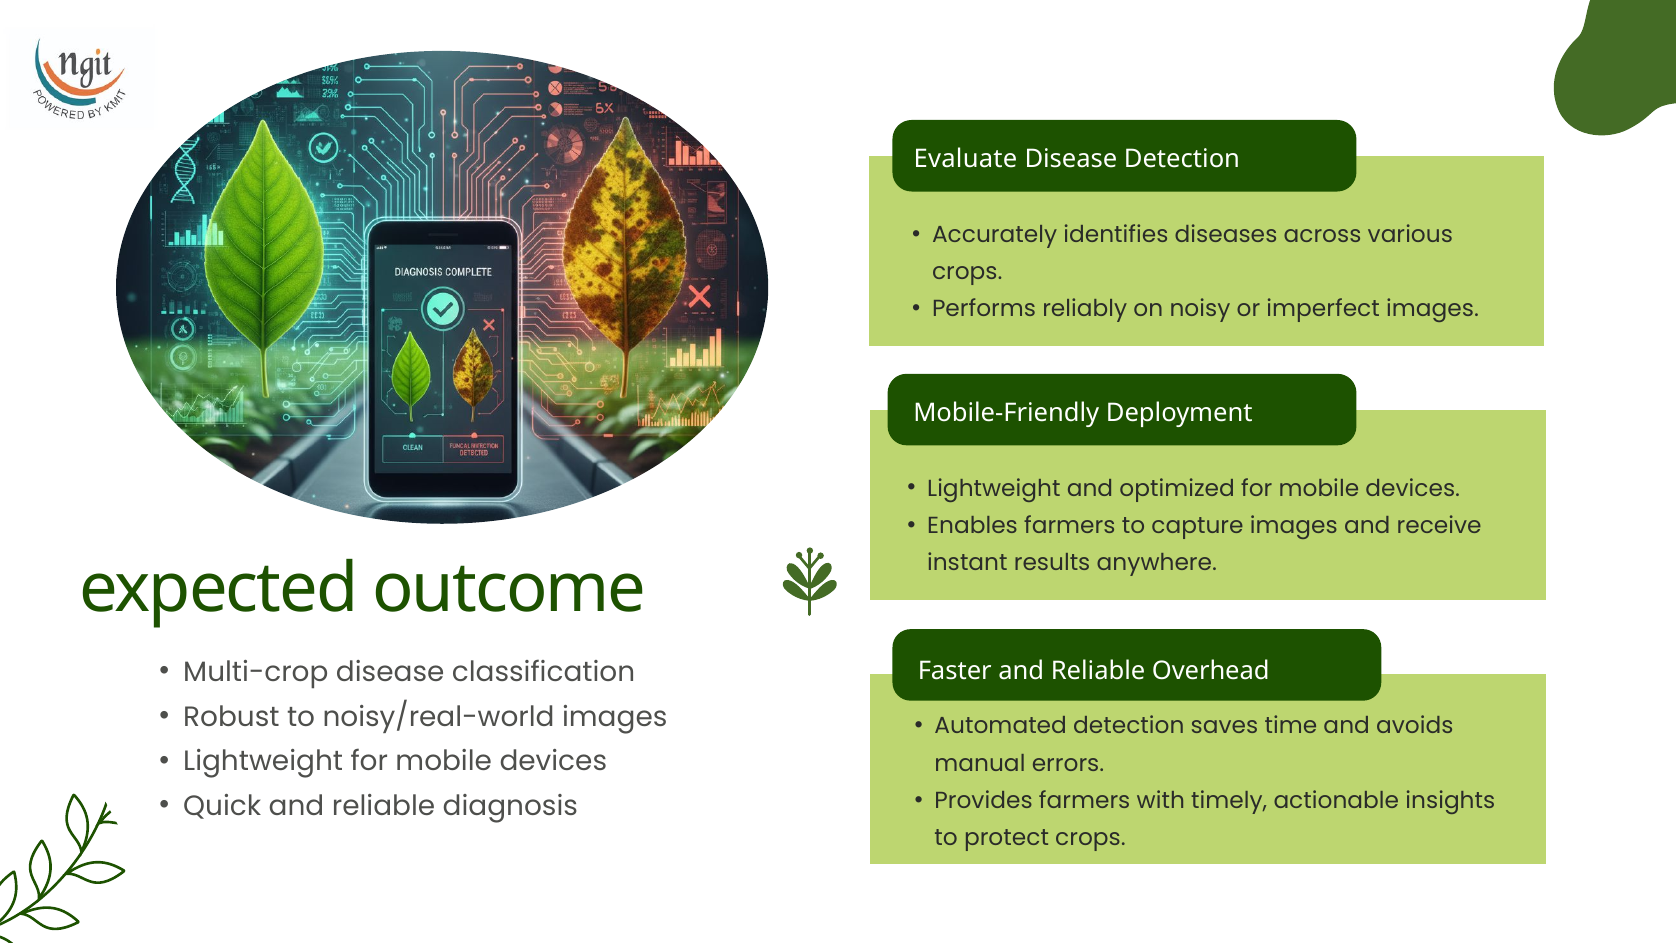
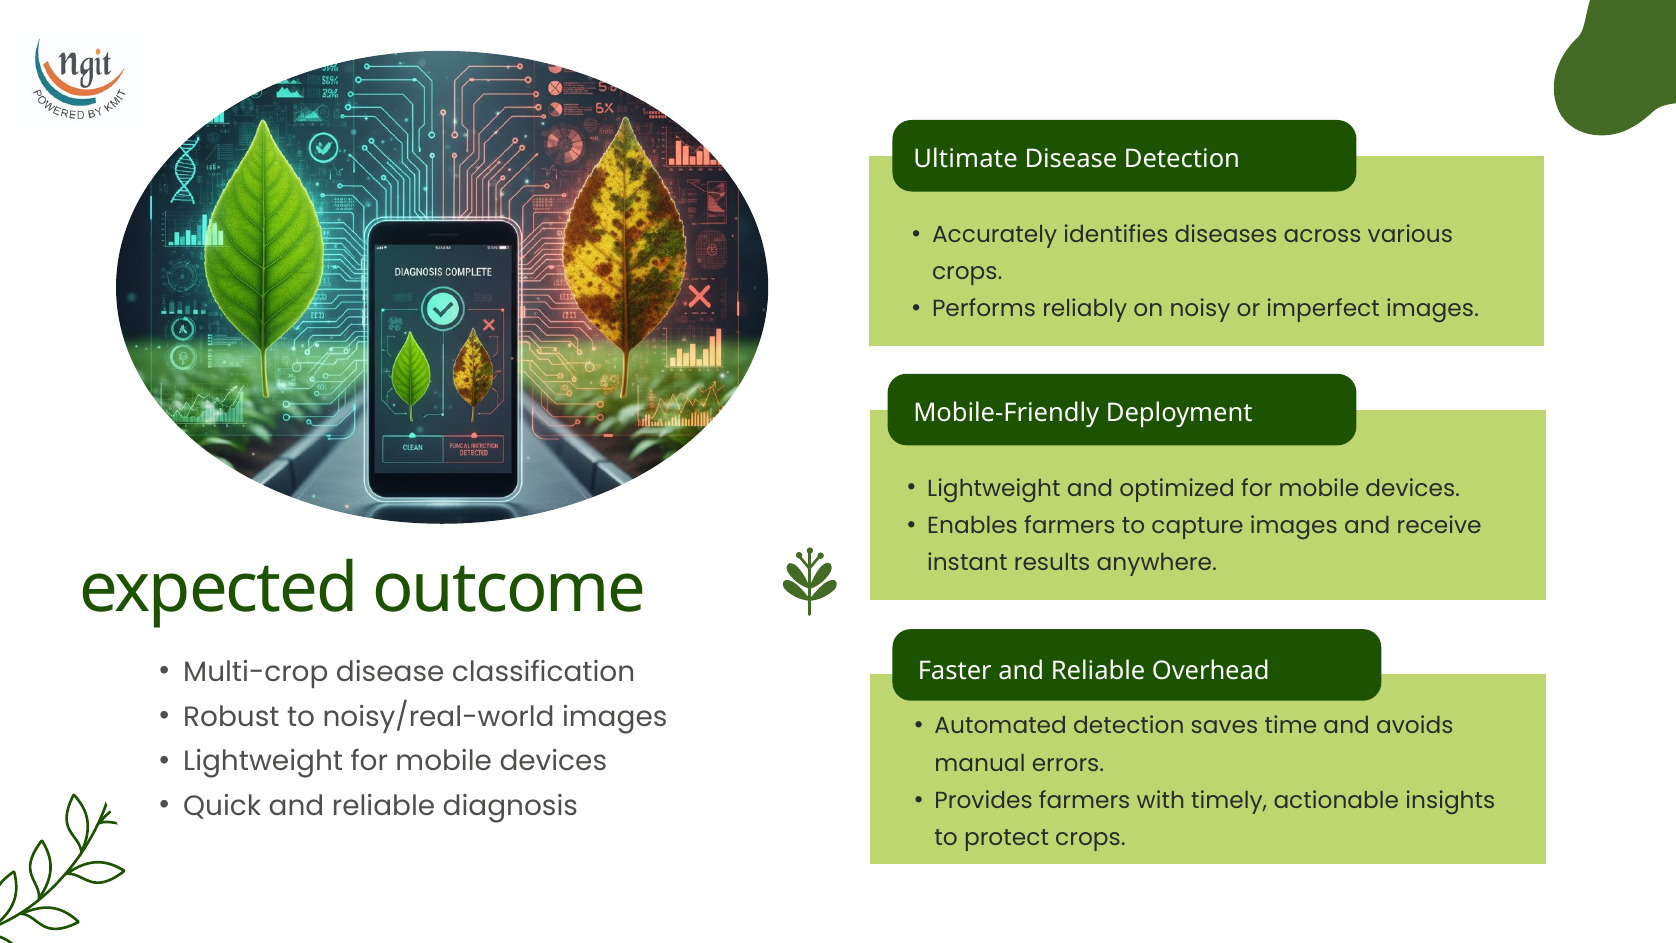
Evaluate: Evaluate -> Ultimate (966, 159)
